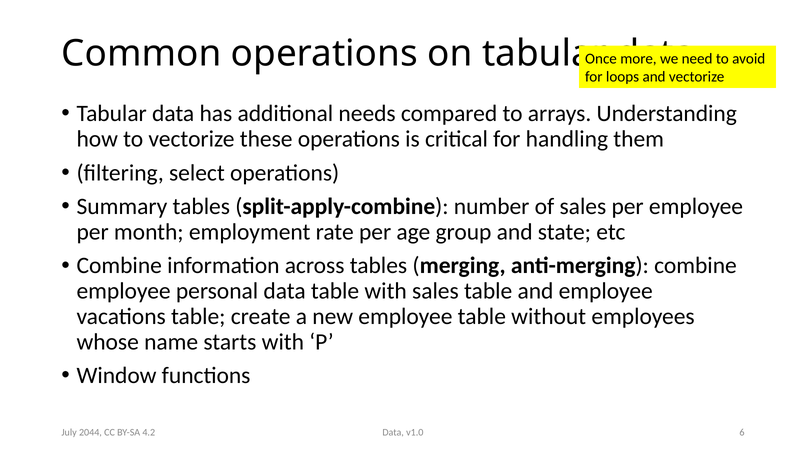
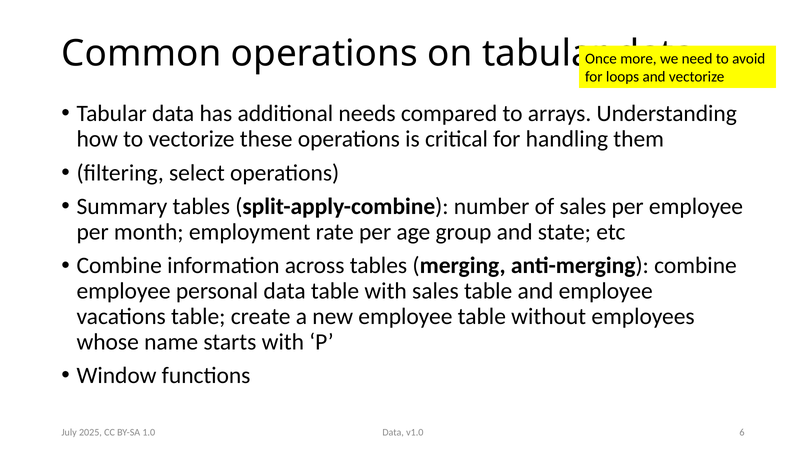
2044: 2044 -> 2025 (90, 433)
4.2: 4.2 -> 1.0 (149, 433)
